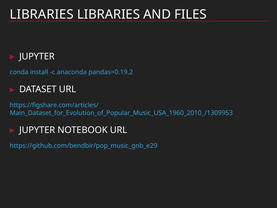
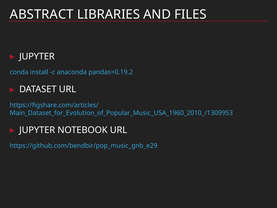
LIBRARIES: LIBRARIES -> ABSTRACT (42, 14)
